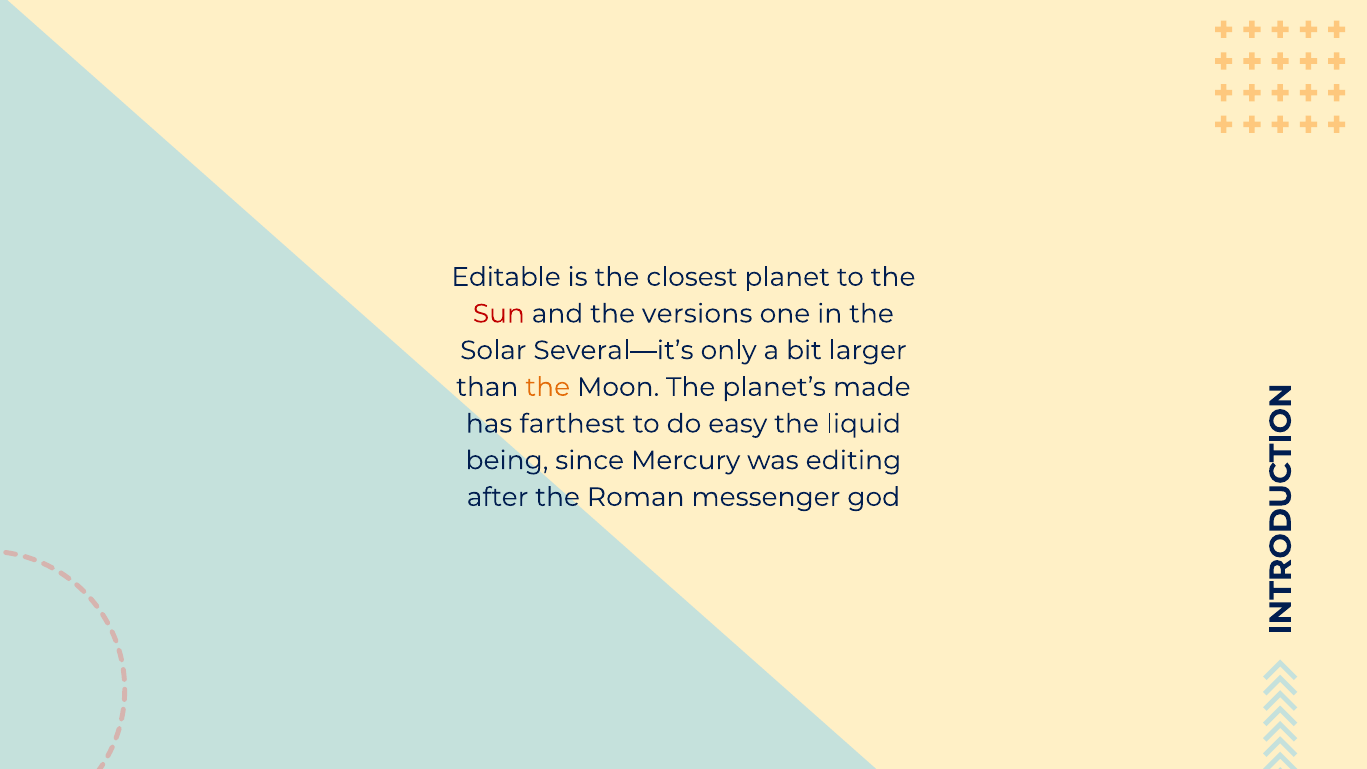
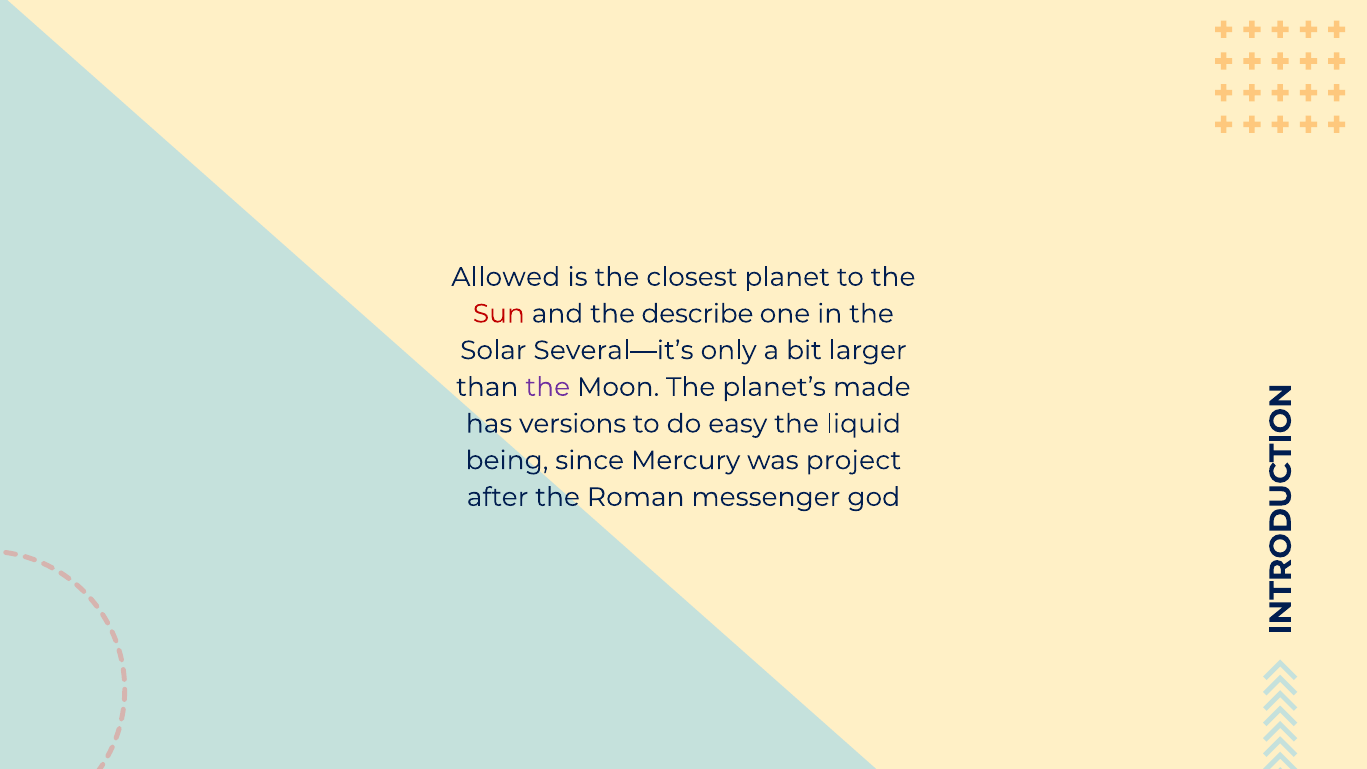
Editable: Editable -> Allowed (506, 277)
versions: versions -> describe (697, 314)
the colour: orange -> purple (548, 387)
farthest: farthest -> versions (573, 424)
editing: editing -> project (853, 460)
